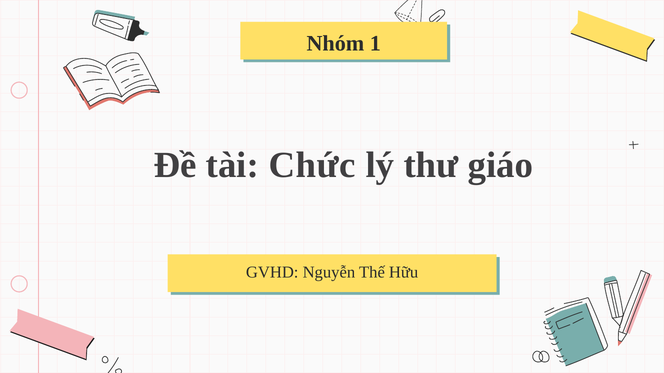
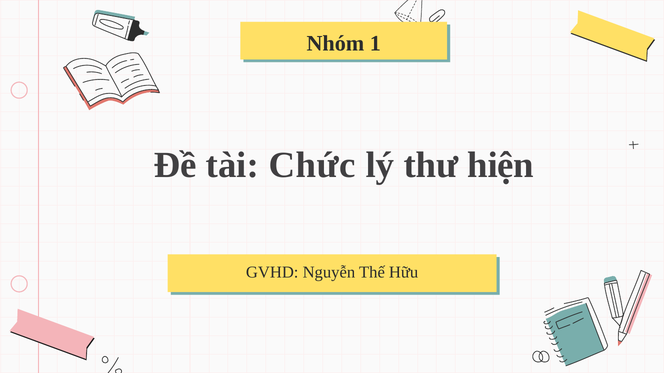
giáo: giáo -> hiện (501, 165)
